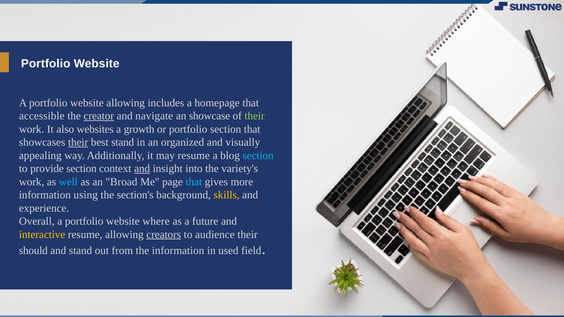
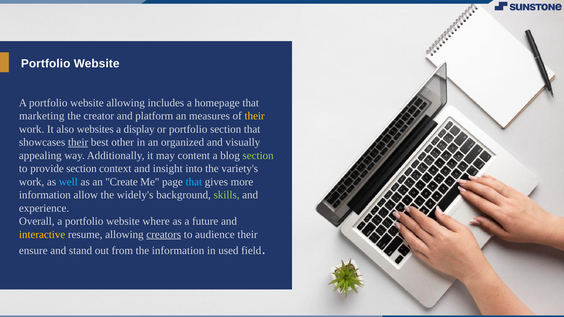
accessible: accessible -> marketing (42, 116)
creator underline: present -> none (99, 116)
navigate: navigate -> platform (154, 116)
showcase: showcase -> measures (209, 116)
their colour: light green -> yellow (255, 116)
growth: growth -> display (139, 129)
best stand: stand -> other (123, 142)
may resume: resume -> content (194, 156)
section colour: light blue -> light green (258, 156)
and underline: present -> none (142, 169)
Broad: Broad -> Create (122, 182)
using: using -> allow (86, 195)
section's: section's -> widely's (135, 195)
skills colour: yellow -> light green (227, 195)
should: should -> ensure (33, 251)
